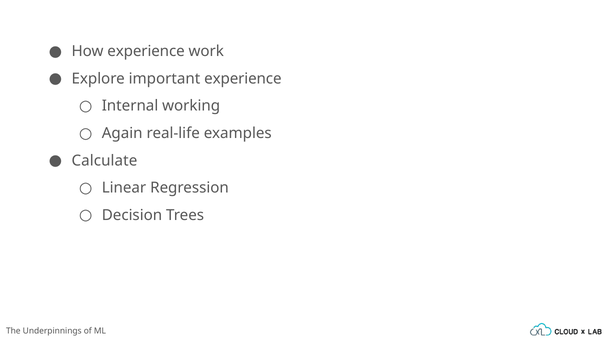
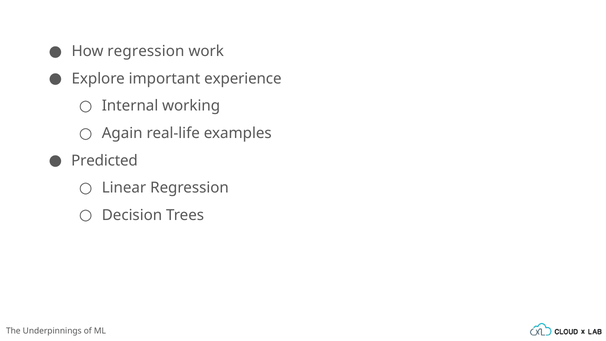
How experience: experience -> regression (146, 51)
Calculate: Calculate -> Predicted (105, 160)
